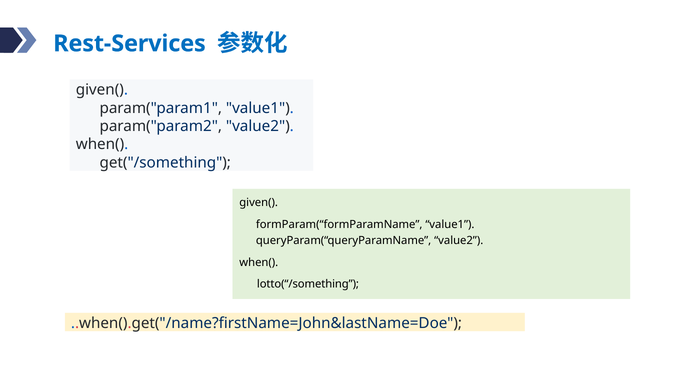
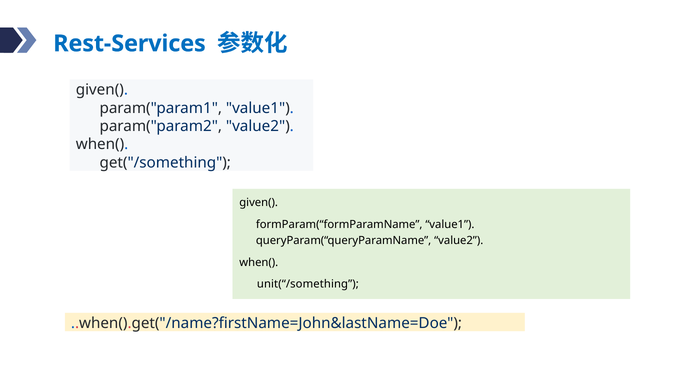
lotto(“/something: lotto(“/something -> unit(“/something (308, 284)
